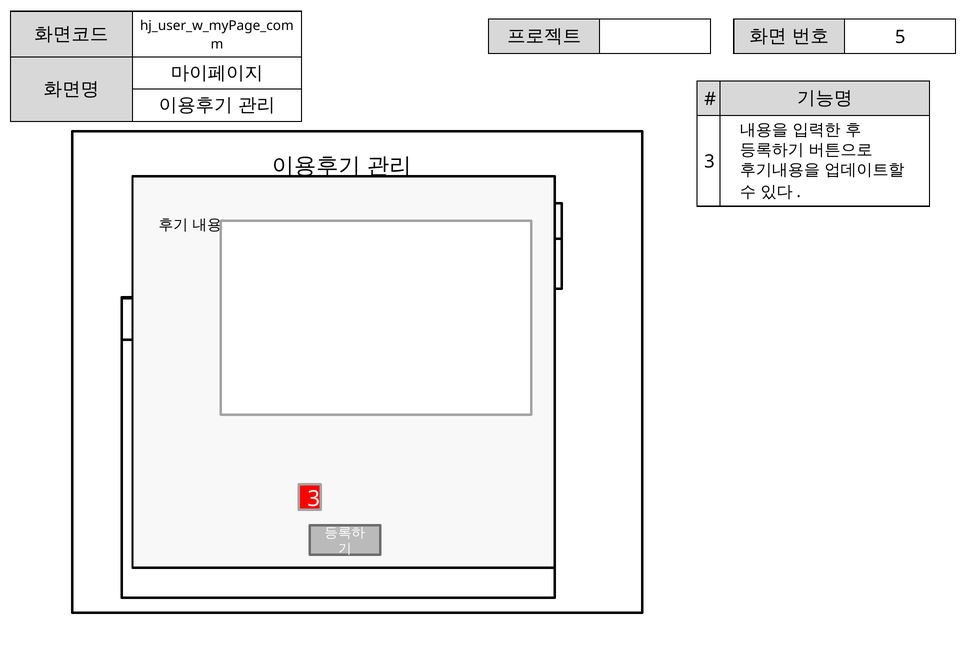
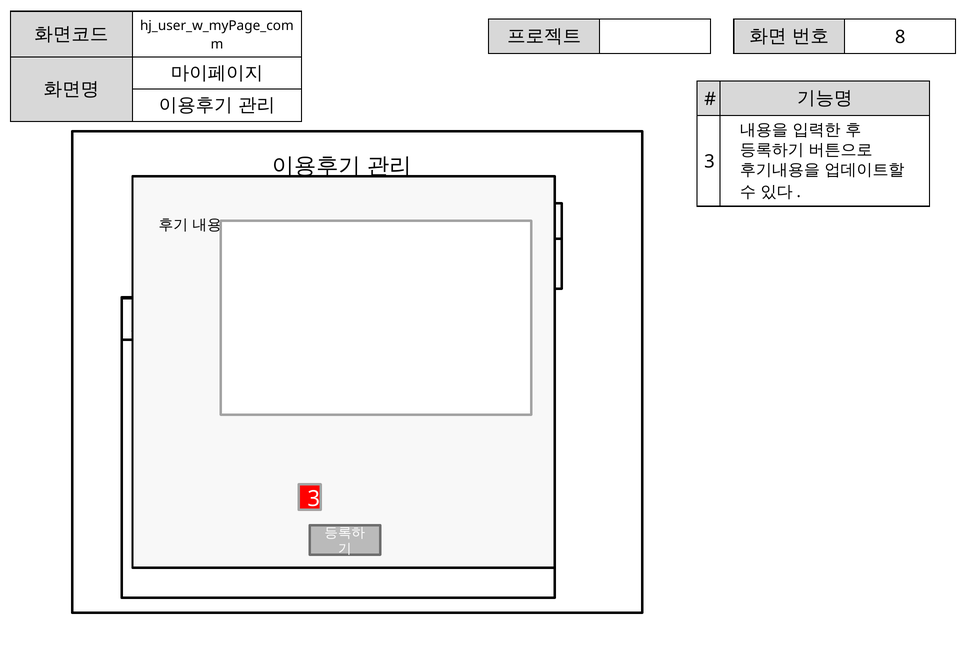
5: 5 -> 8 (900, 37)
